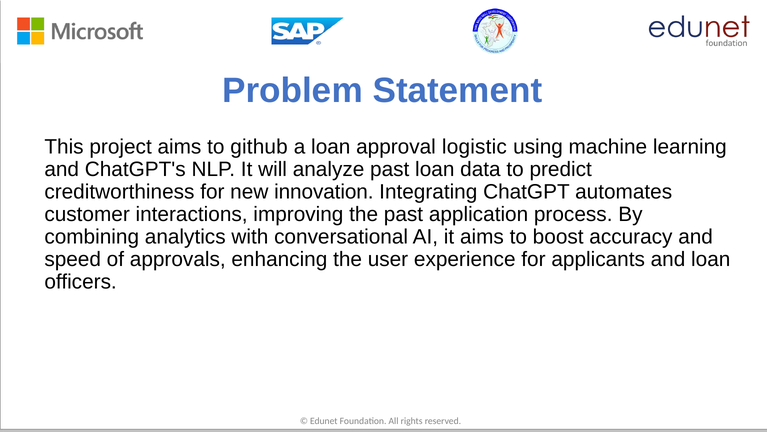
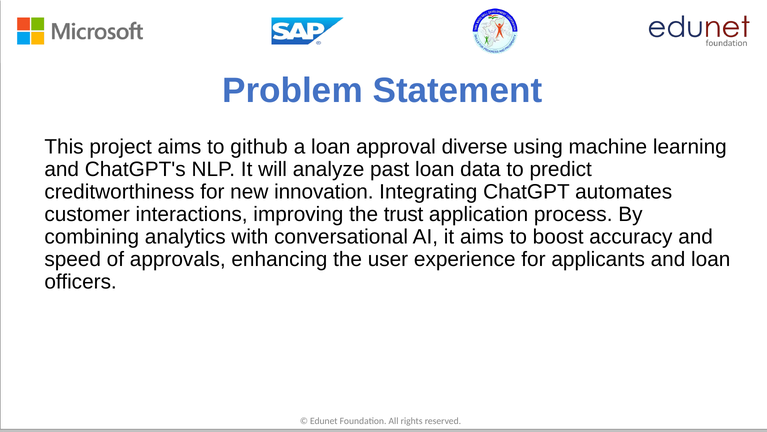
logistic: logistic -> diverse (475, 147)
the past: past -> trust (404, 214)
